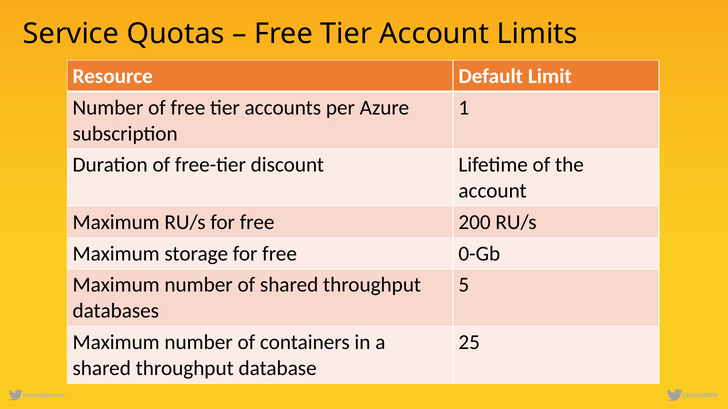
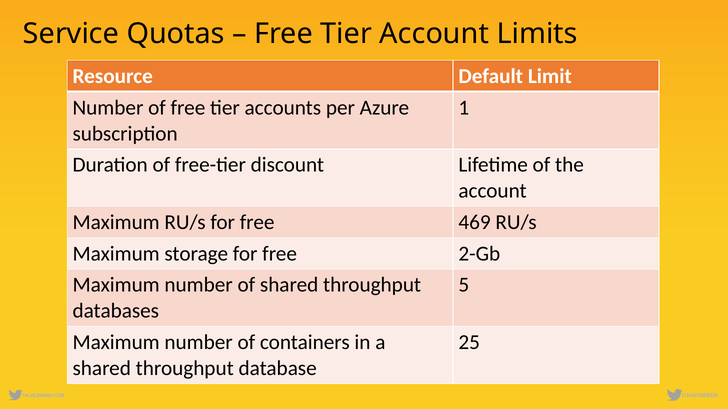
200: 200 -> 469 (475, 222)
0-Gb: 0-Gb -> 2-Gb (479, 254)
